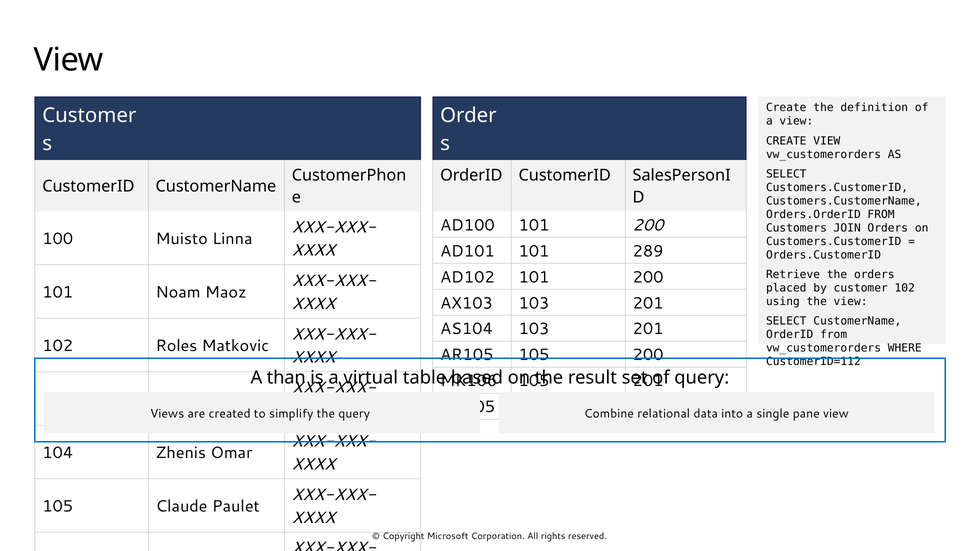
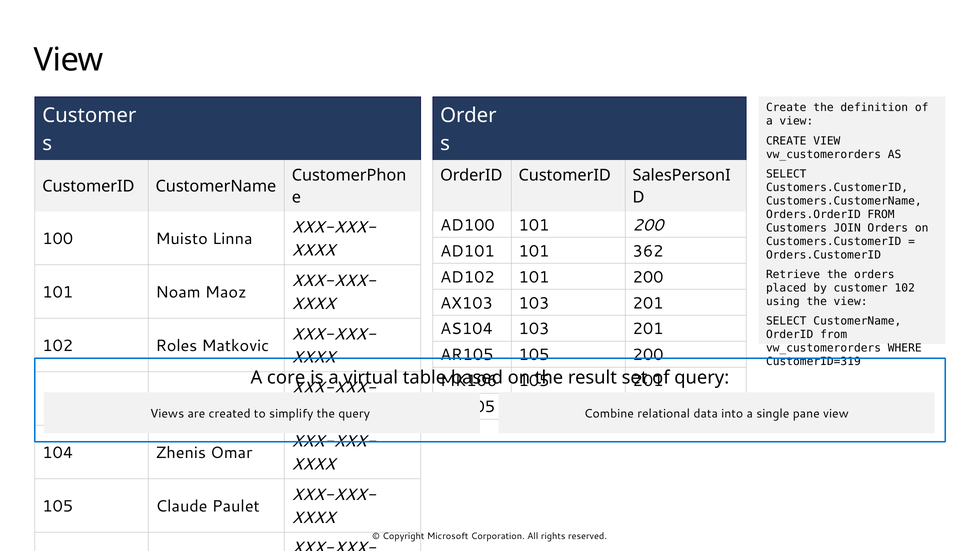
289: 289 -> 362 (648, 251)
CustomerID=112: CustomerID=112 -> CustomerID=319 (813, 361)
than: than -> core (286, 378)
